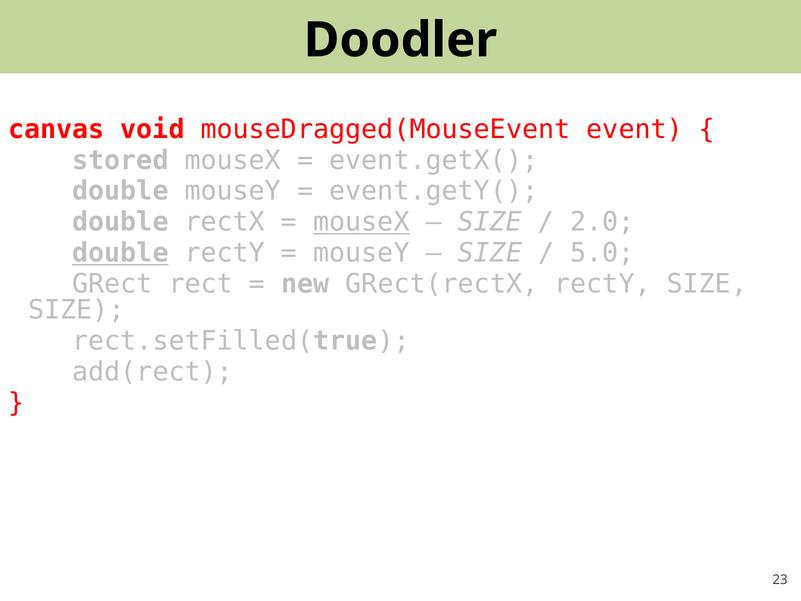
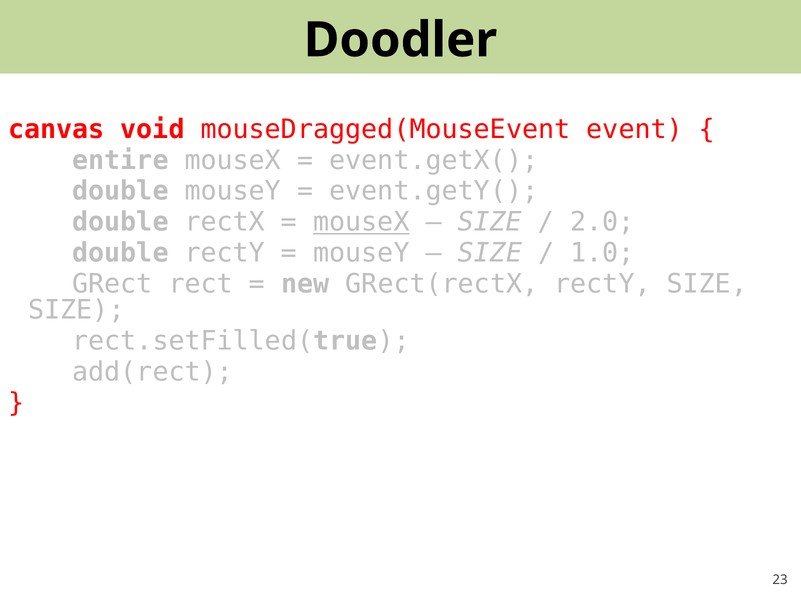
stored: stored -> entire (120, 160)
double underline: present -> none (120, 253)
5.0: 5.0 -> 1.0 (602, 253)
